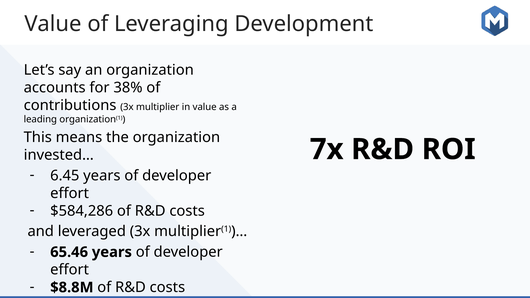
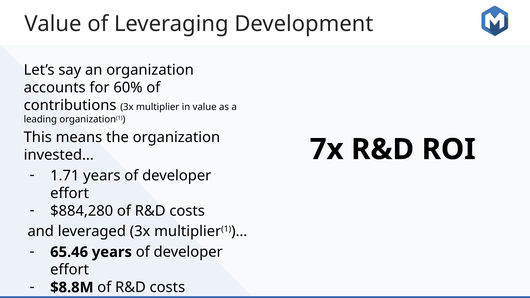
38%: 38% -> 60% (128, 88)
6.45: 6.45 -> 1.71 (65, 176)
$584,286: $584,286 -> $884,280 (82, 211)
